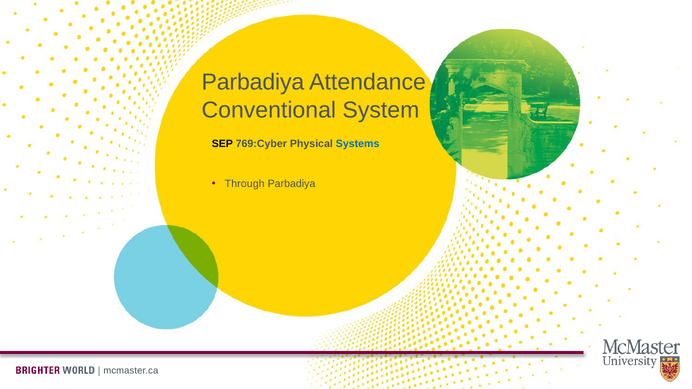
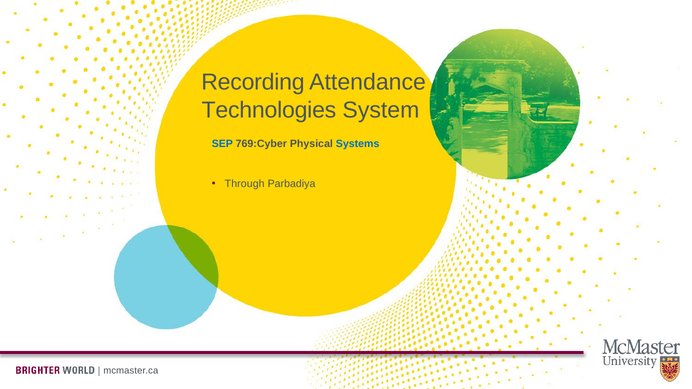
Parbadiya: Parbadiya -> Recording (253, 82)
Conventional: Conventional -> Technologies (269, 110)
SEP colour: black -> blue (222, 144)
